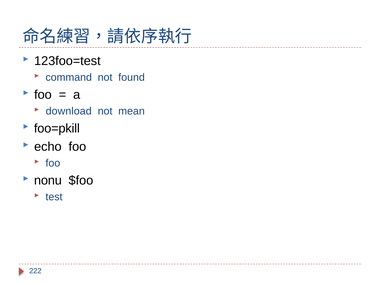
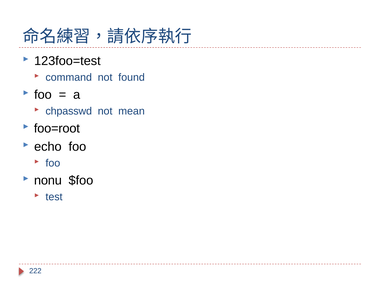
download: download -> chpasswd (69, 111)
foo=pkill: foo=pkill -> foo=root (57, 128)
